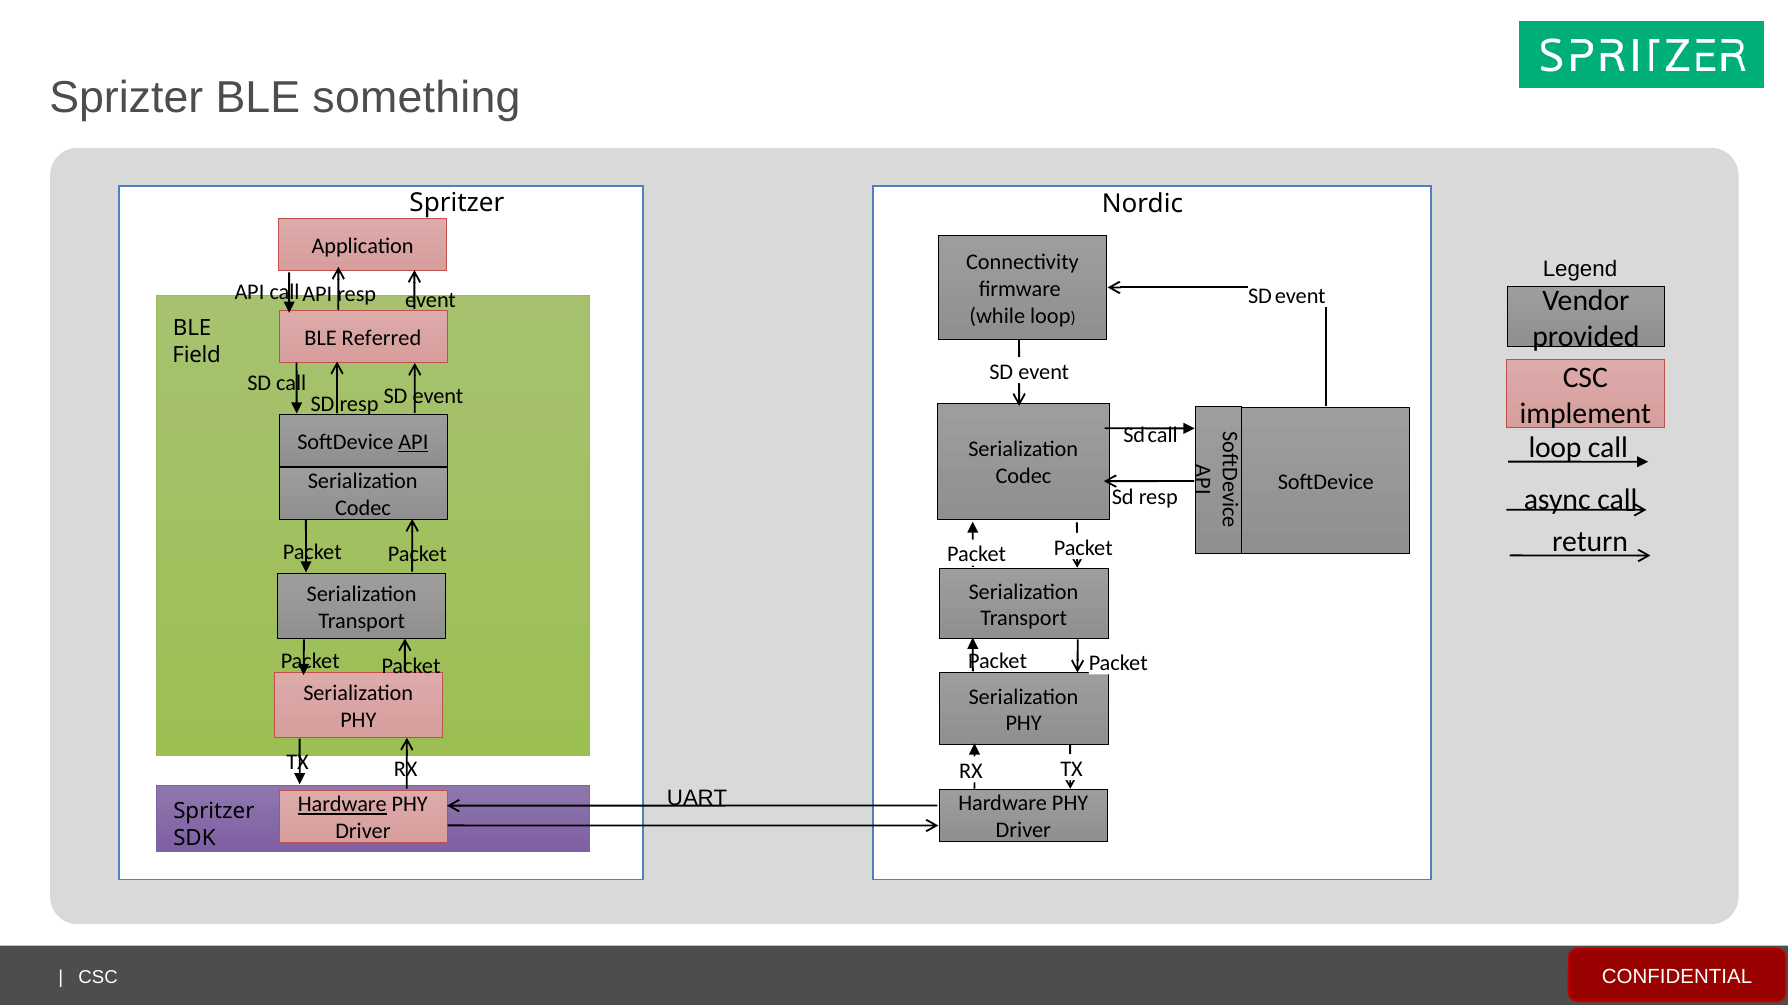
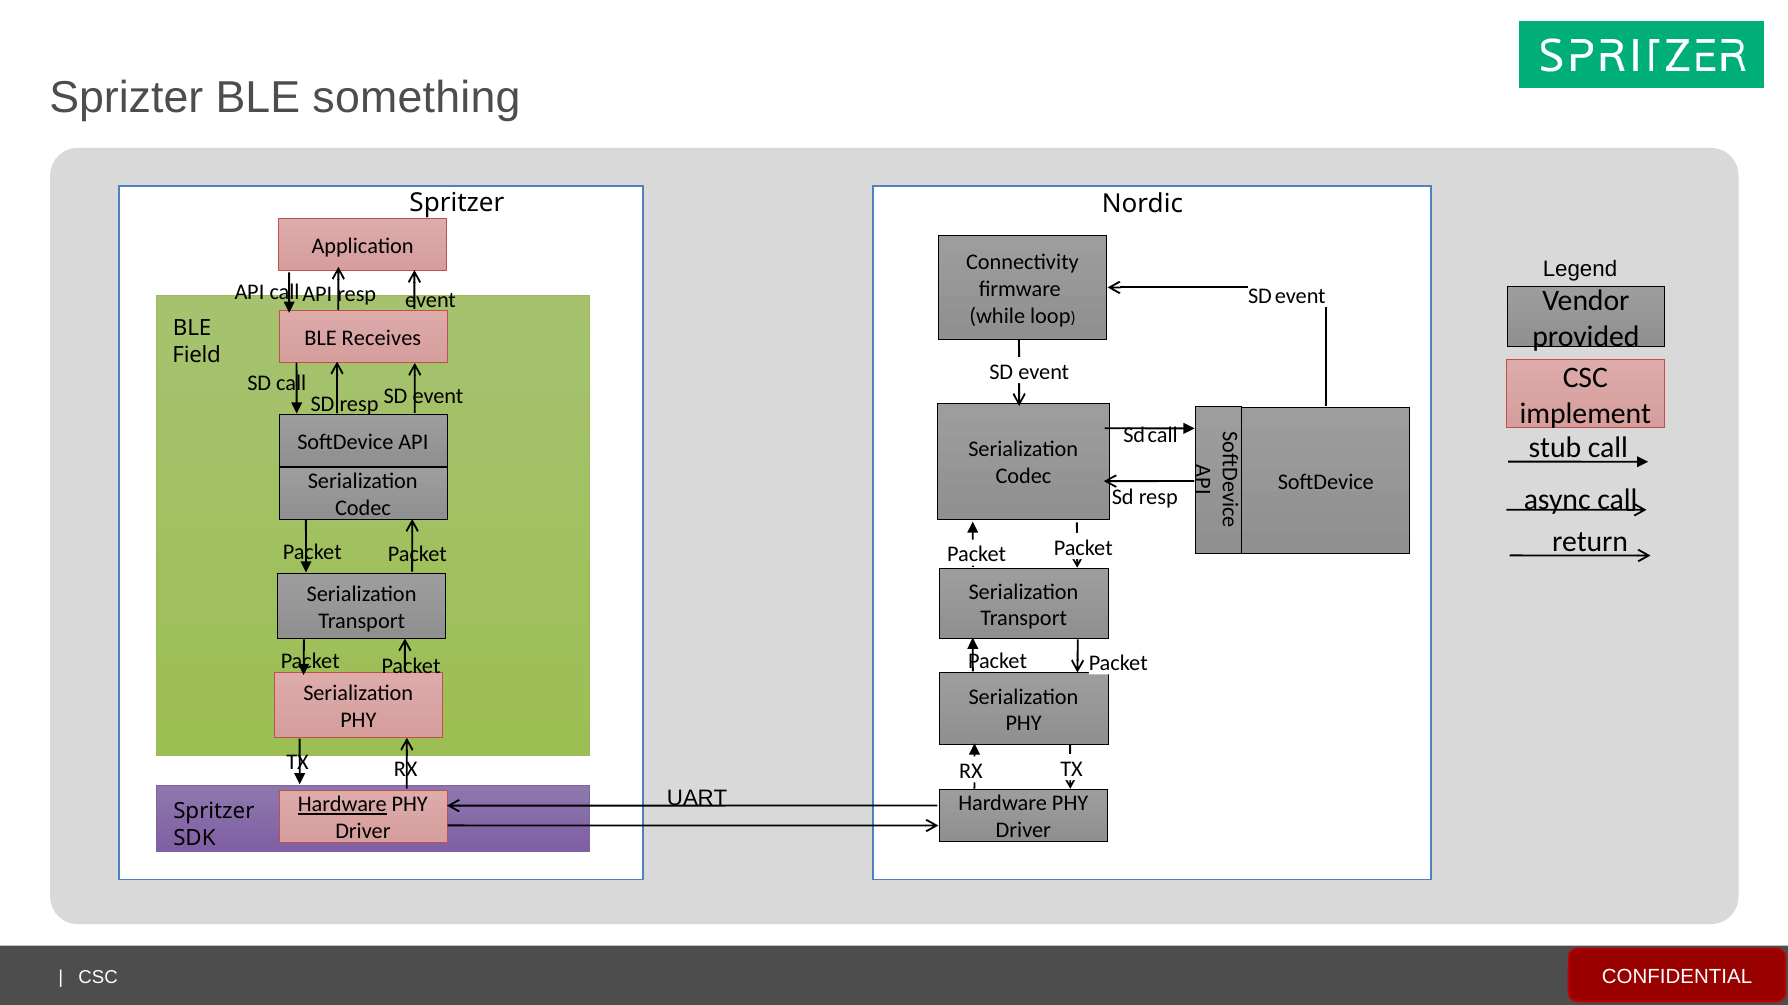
Referred: Referred -> Receives (381, 338)
API underline: present -> none (413, 442)
loop: loop -> stub (1555, 448)
